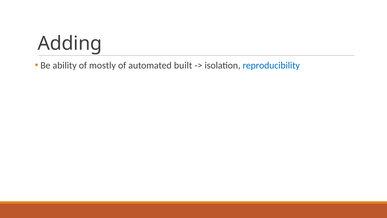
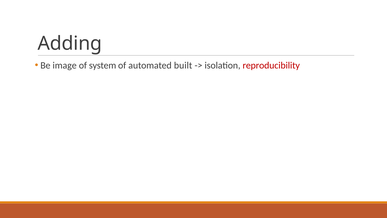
ability: ability -> image (65, 65)
mostly: mostly -> system (103, 65)
reproducibility colour: blue -> red (271, 65)
